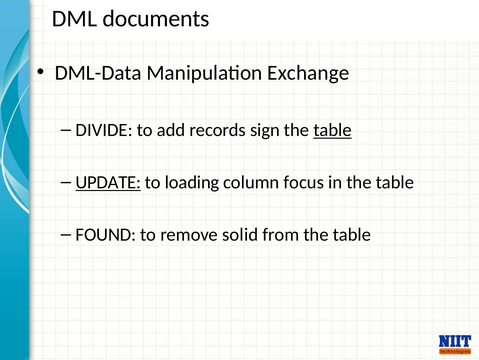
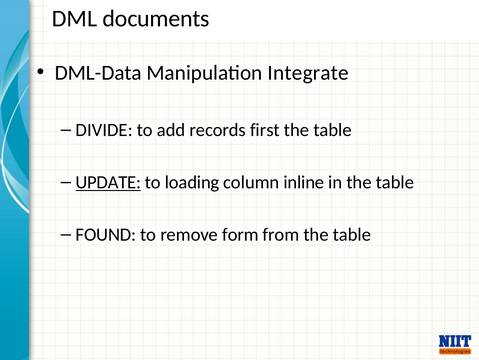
Exchange: Exchange -> Integrate (308, 73)
sign: sign -> first (265, 130)
table underline: present -> none (333, 130)
focus: focus -> inline (304, 182)
solid: solid -> form (240, 234)
